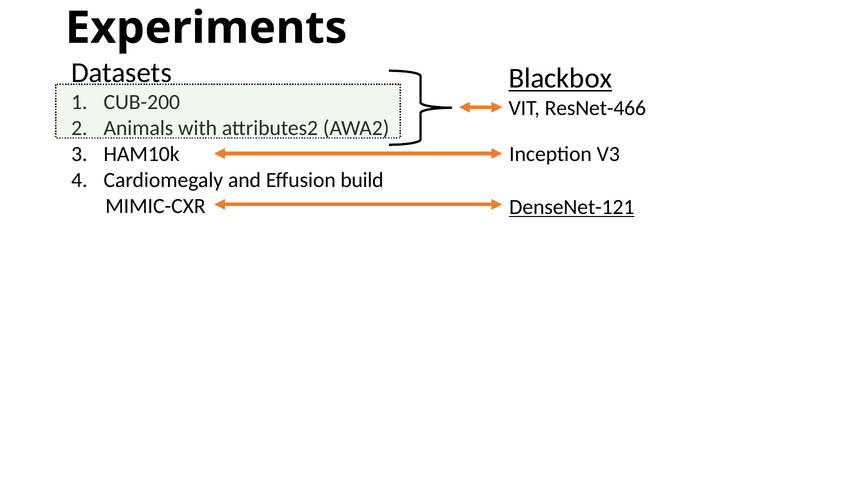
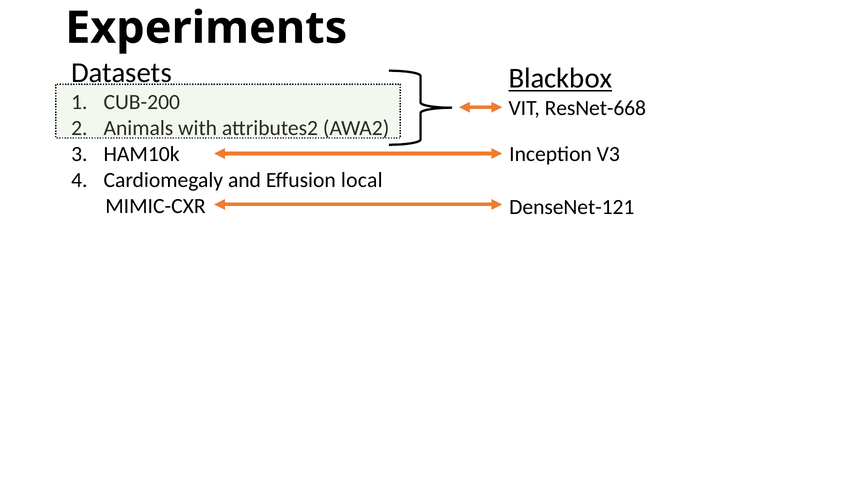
ResNet-466: ResNet-466 -> ResNet-668 (595, 108)
build: build -> local (362, 180)
DenseNet-121 underline: present -> none (572, 207)
